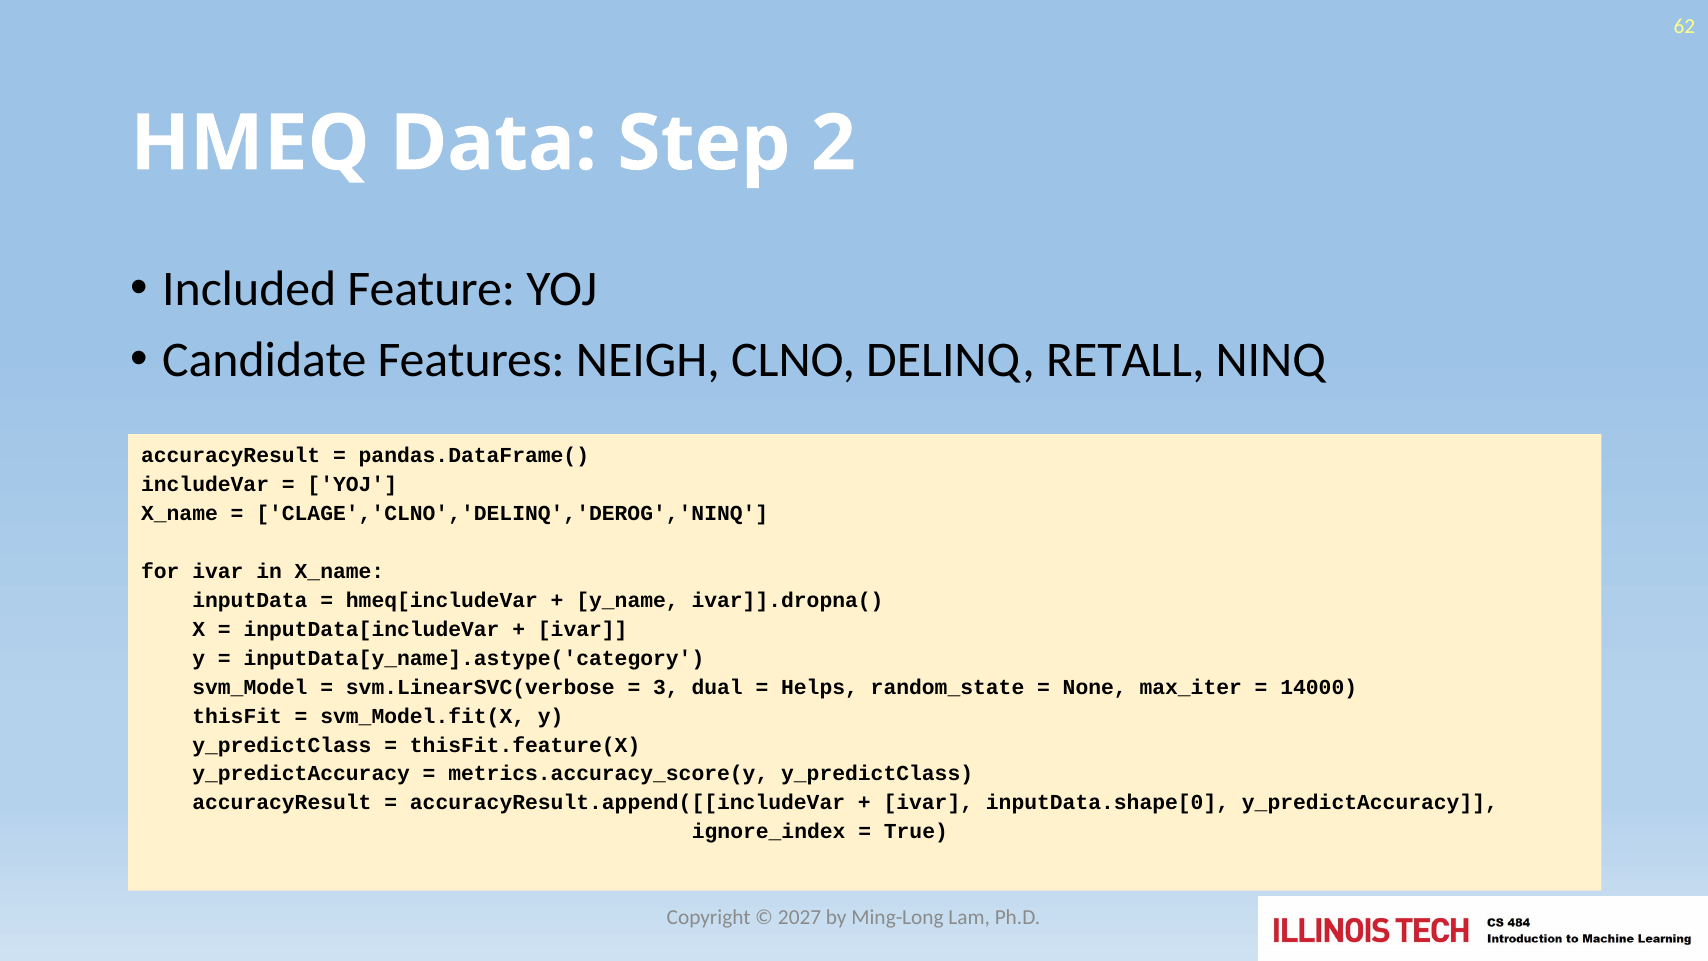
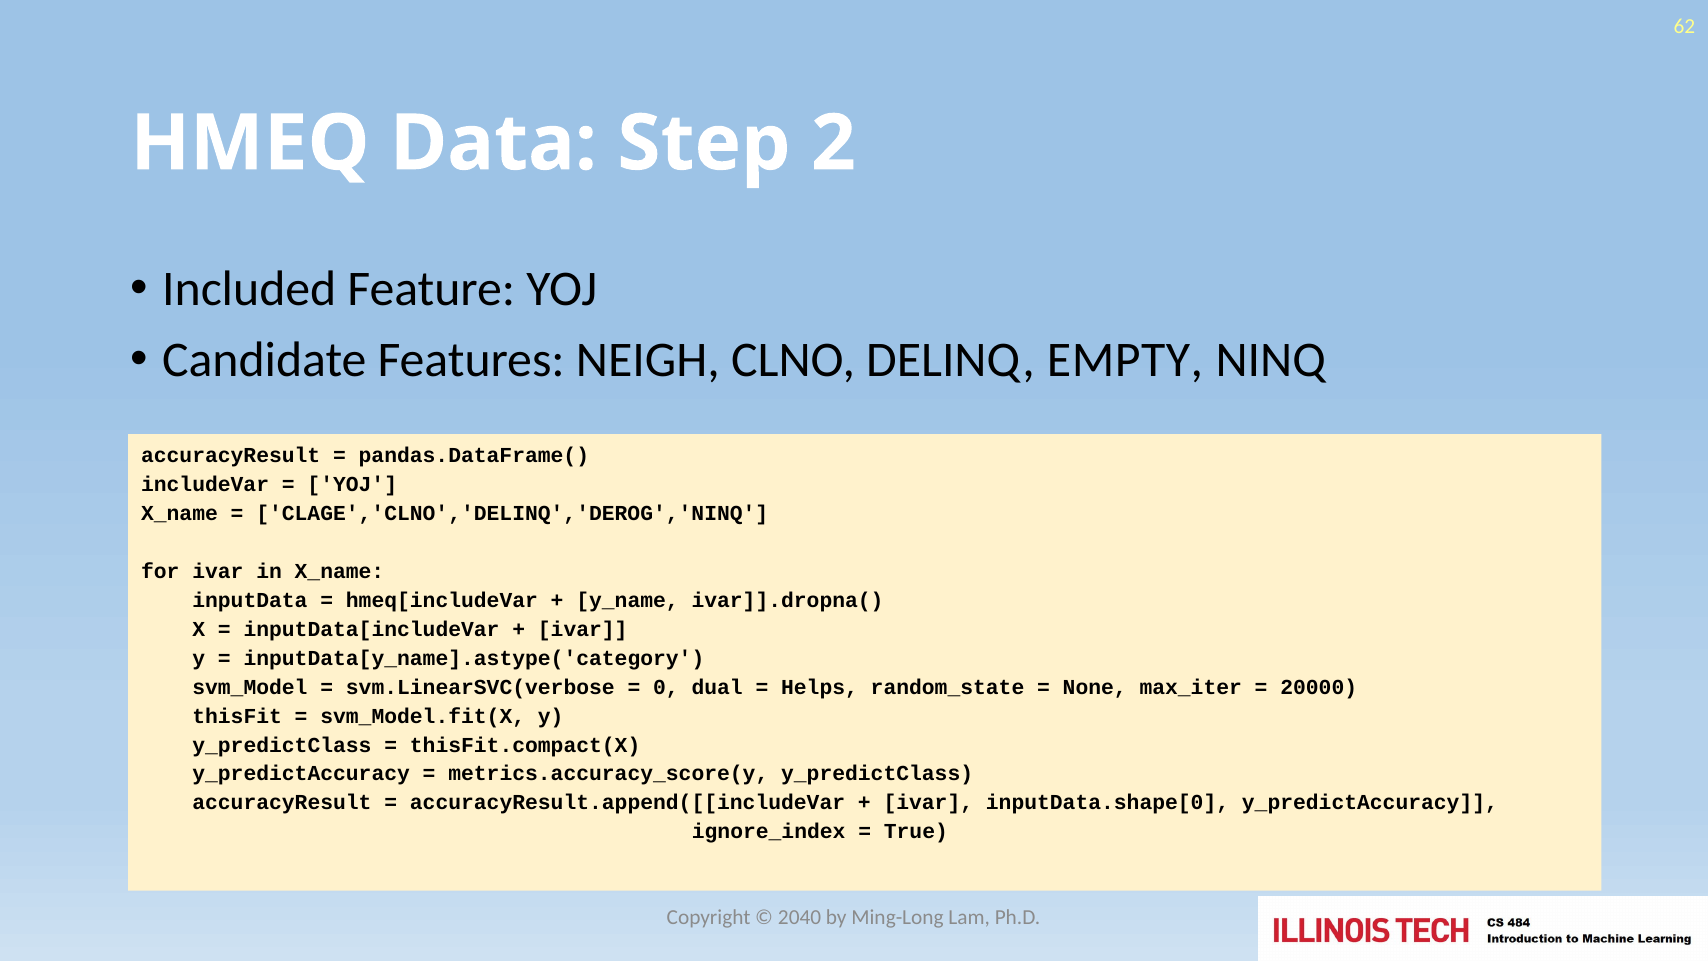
RETALL: RETALL -> EMPTY (1125, 360)
3: 3 -> 0 (666, 687)
14000: 14000 -> 20000 (1319, 687)
thisFit.feature(X: thisFit.feature(X -> thisFit.compact(X (525, 745)
2027: 2027 -> 2040 (800, 917)
